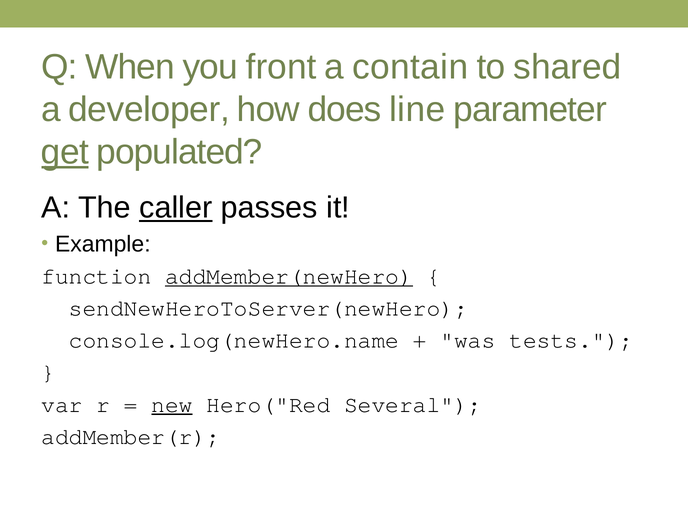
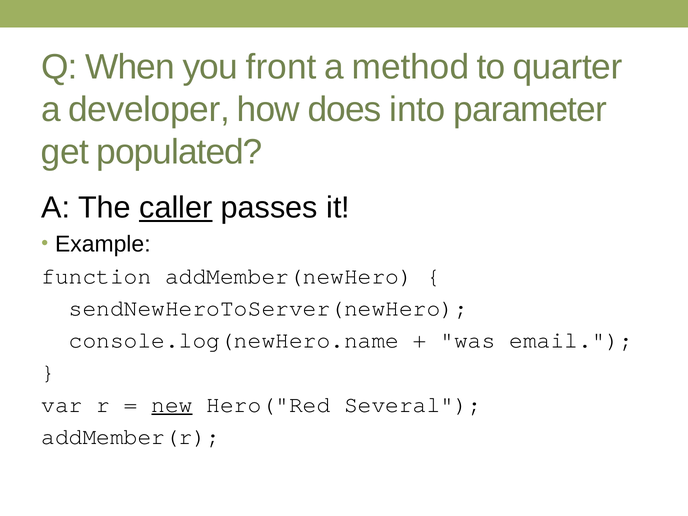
contain: contain -> method (411, 67)
shared: shared -> quarter (568, 67)
line: line -> into (418, 110)
get underline: present -> none (65, 152)
addMember(newHero underline: present -> none (289, 276)
tests: tests -> email (571, 340)
